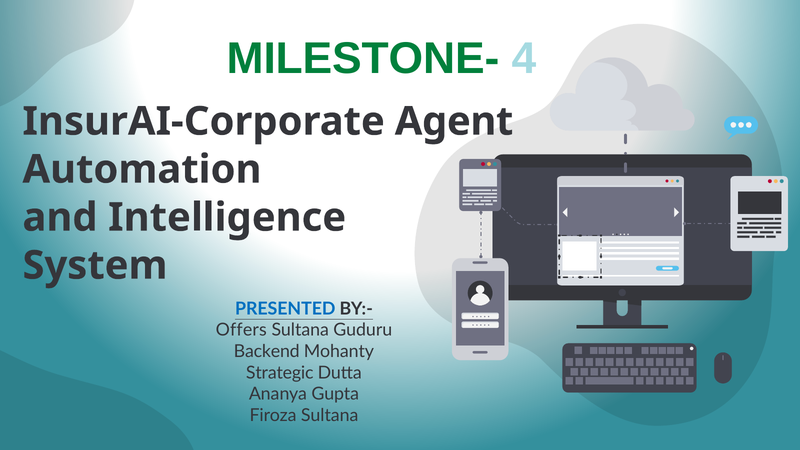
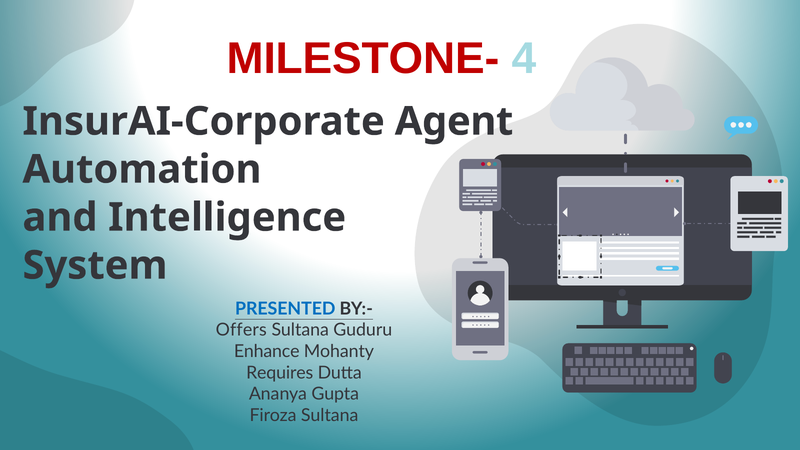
MILESTONE- colour: green -> red (363, 58)
Backend: Backend -> Enhance (267, 351)
Strategic: Strategic -> Requires (280, 373)
